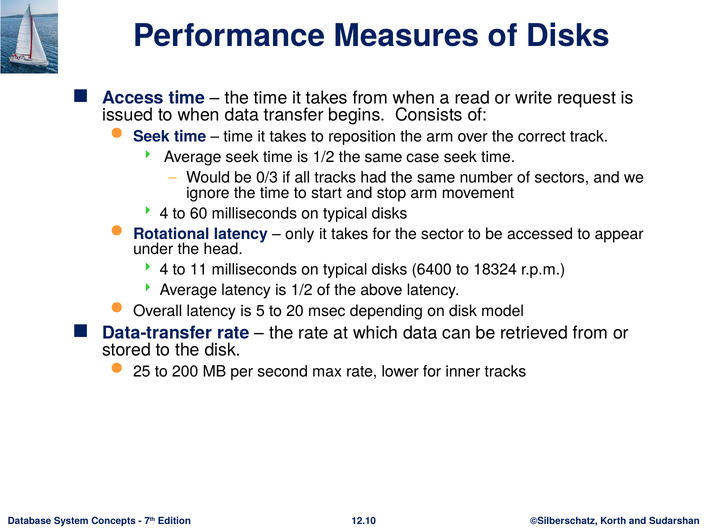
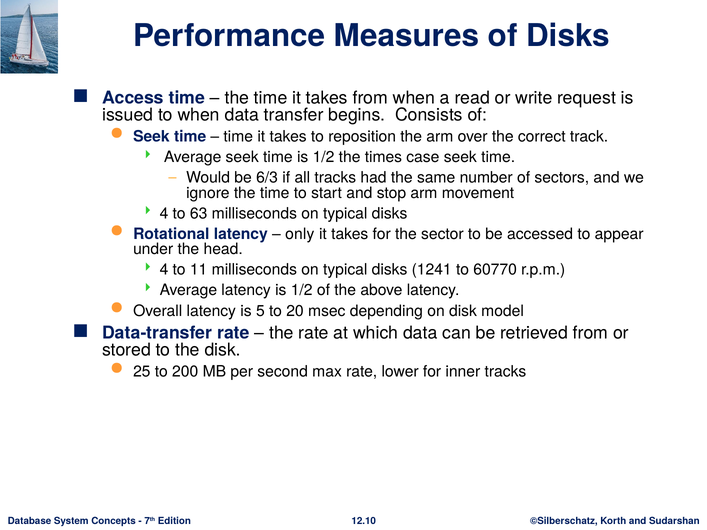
1/2 the same: same -> times (383, 157)
0/3: 0/3 -> 6/3 (267, 178)
60: 60 -> 63 (199, 214)
6400: 6400 -> 1241 (432, 270)
18324: 18324 -> 60770 (495, 270)
